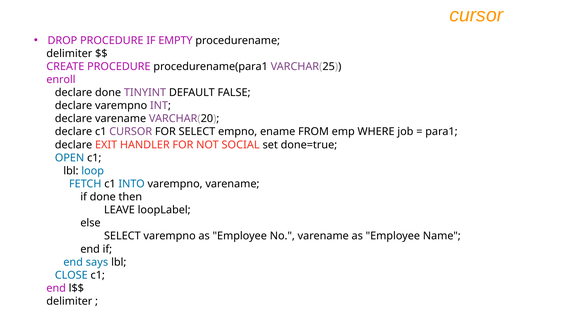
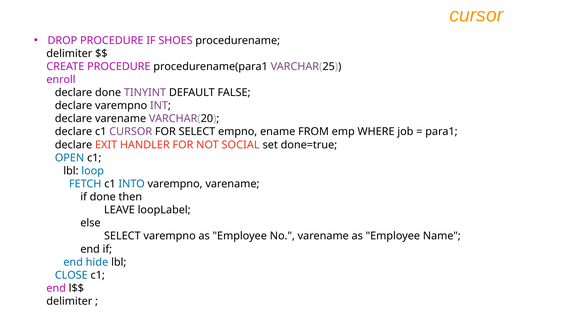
EMPTY: EMPTY -> SHOES (176, 40)
says: says -> hide (97, 262)
